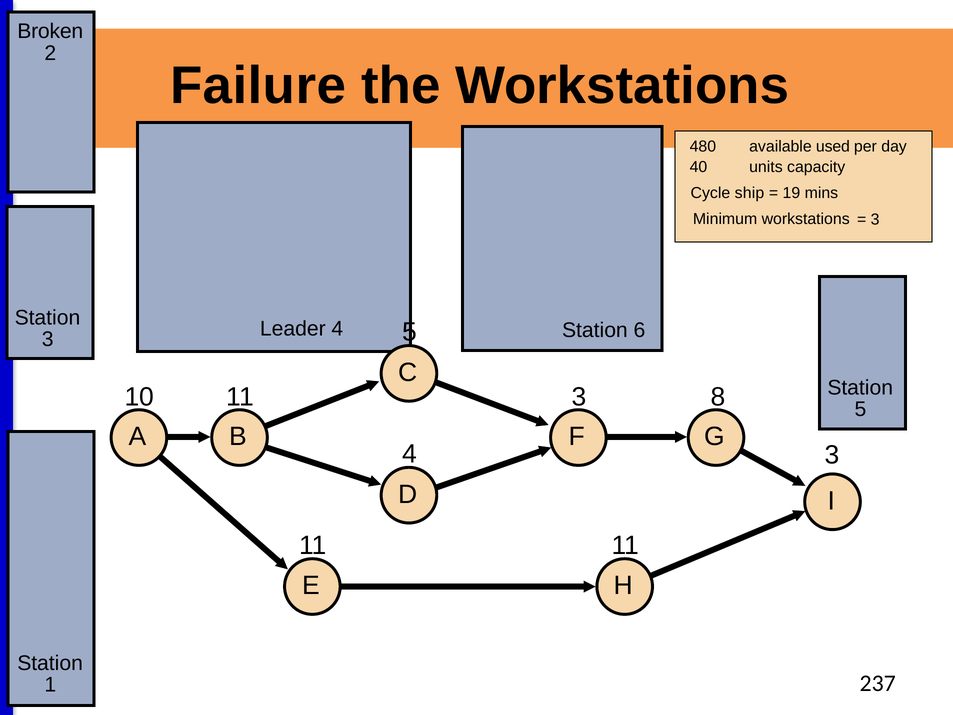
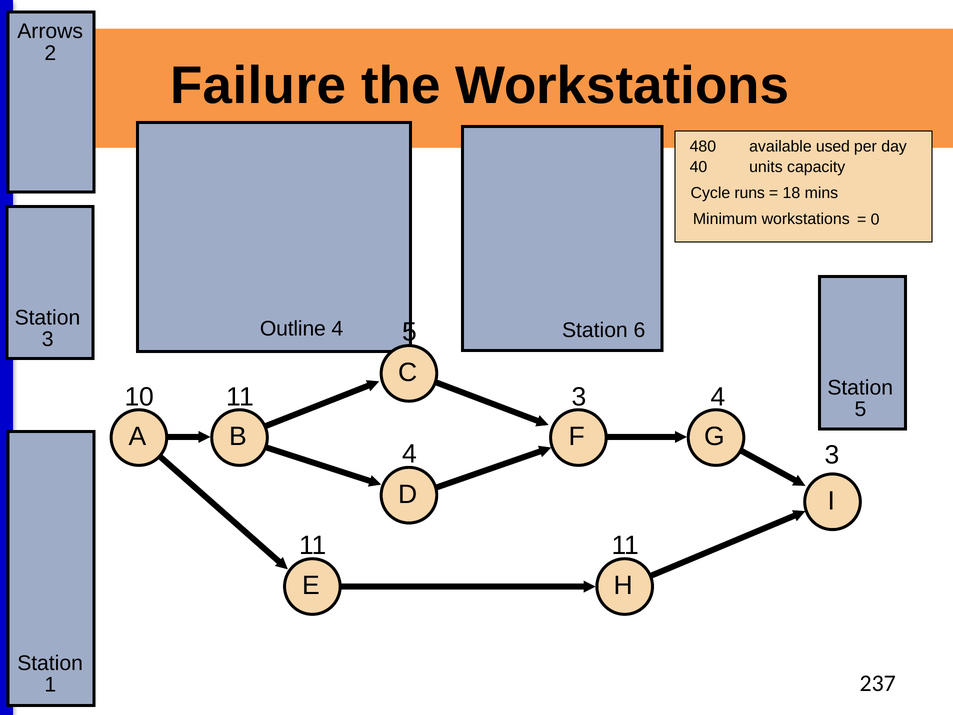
Broken: Broken -> Arrows (50, 31)
ship: ship -> runs (750, 193)
19: 19 -> 18 (791, 193)
3: 3 -> 0 (875, 219)
Leader: Leader -> Outline (293, 329)
3 8: 8 -> 4 (718, 397)
